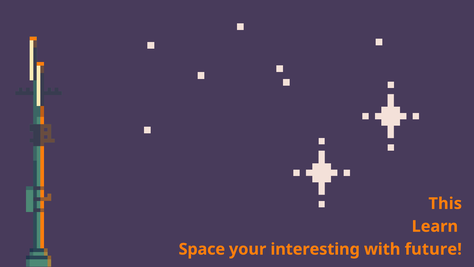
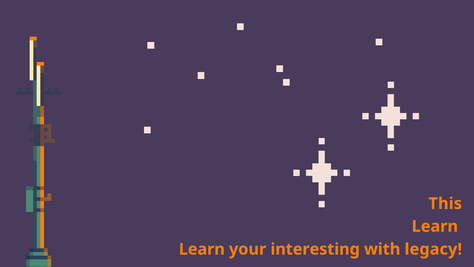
Space: Space -> Learn (202, 249)
future: future -> legacy (433, 249)
